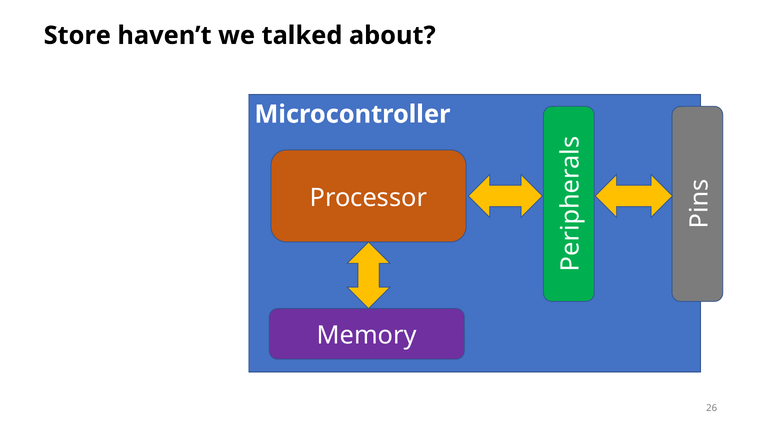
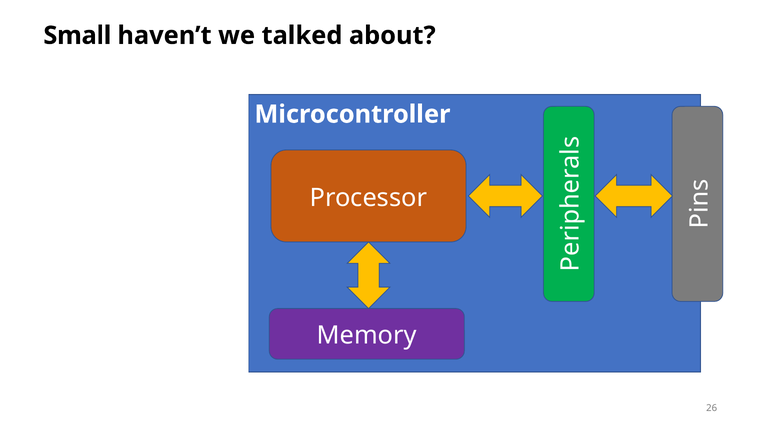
Store: Store -> Small (77, 36)
